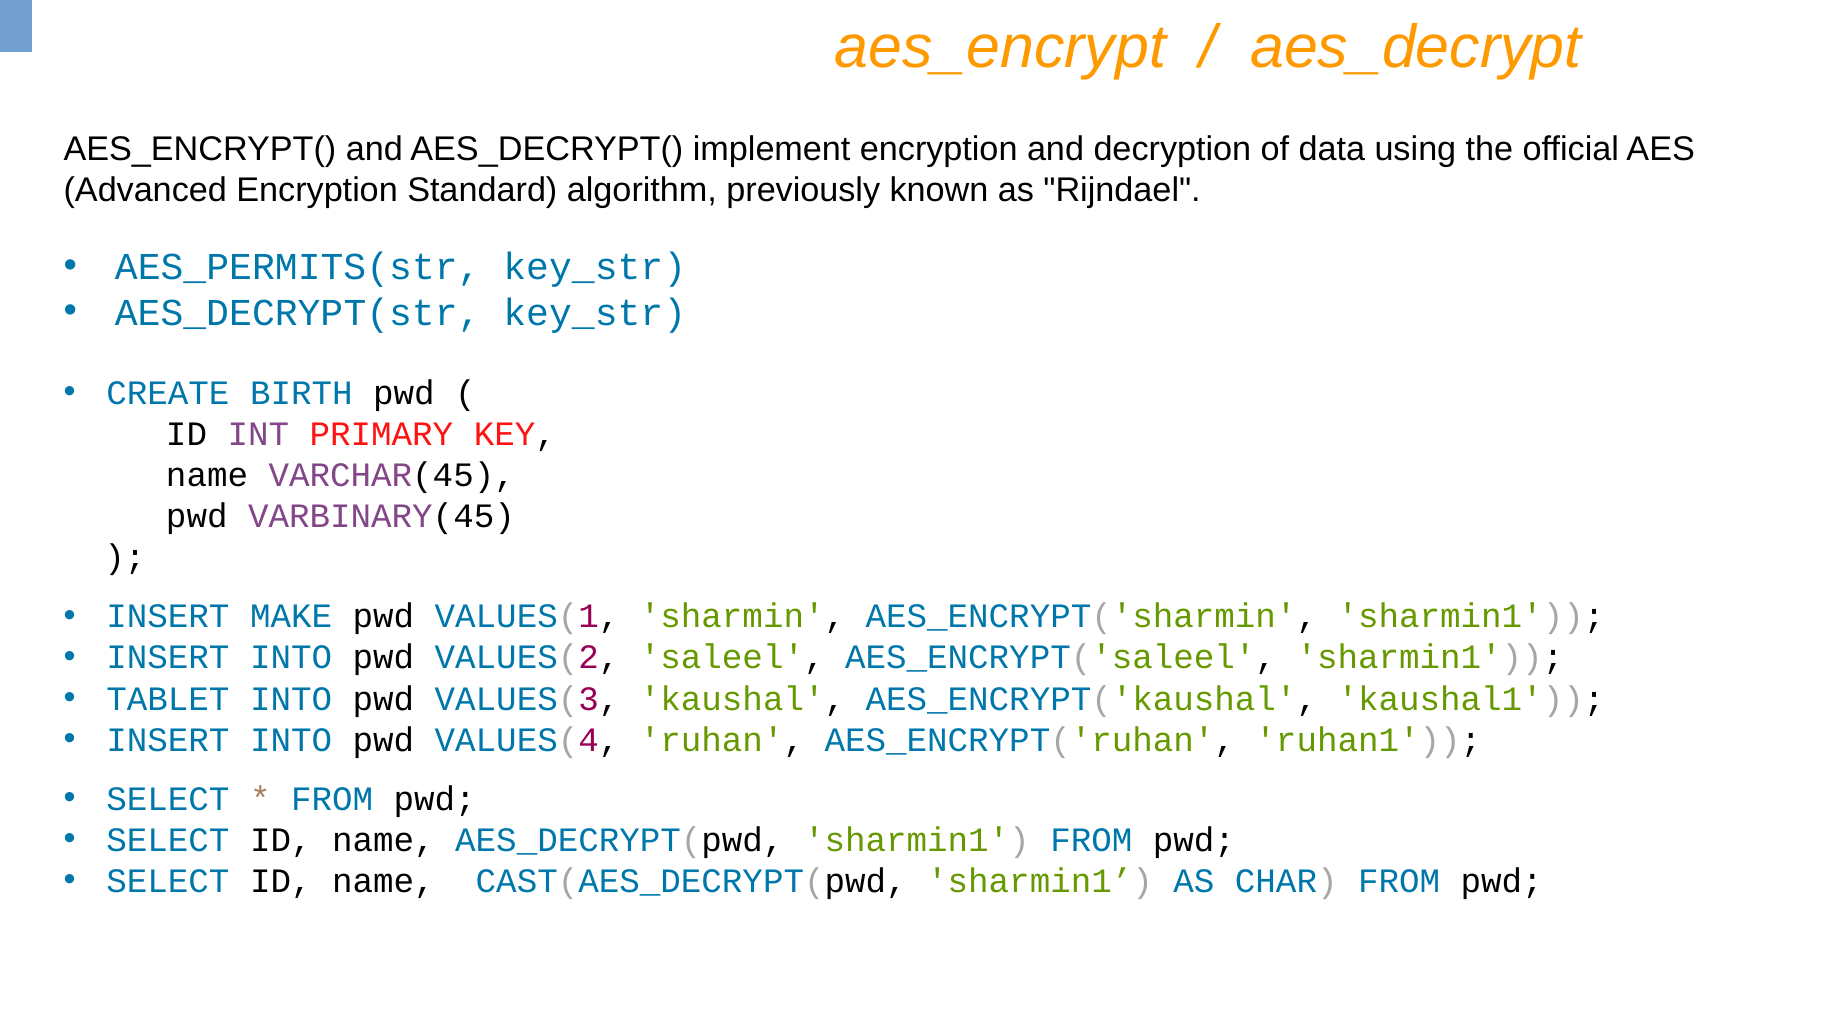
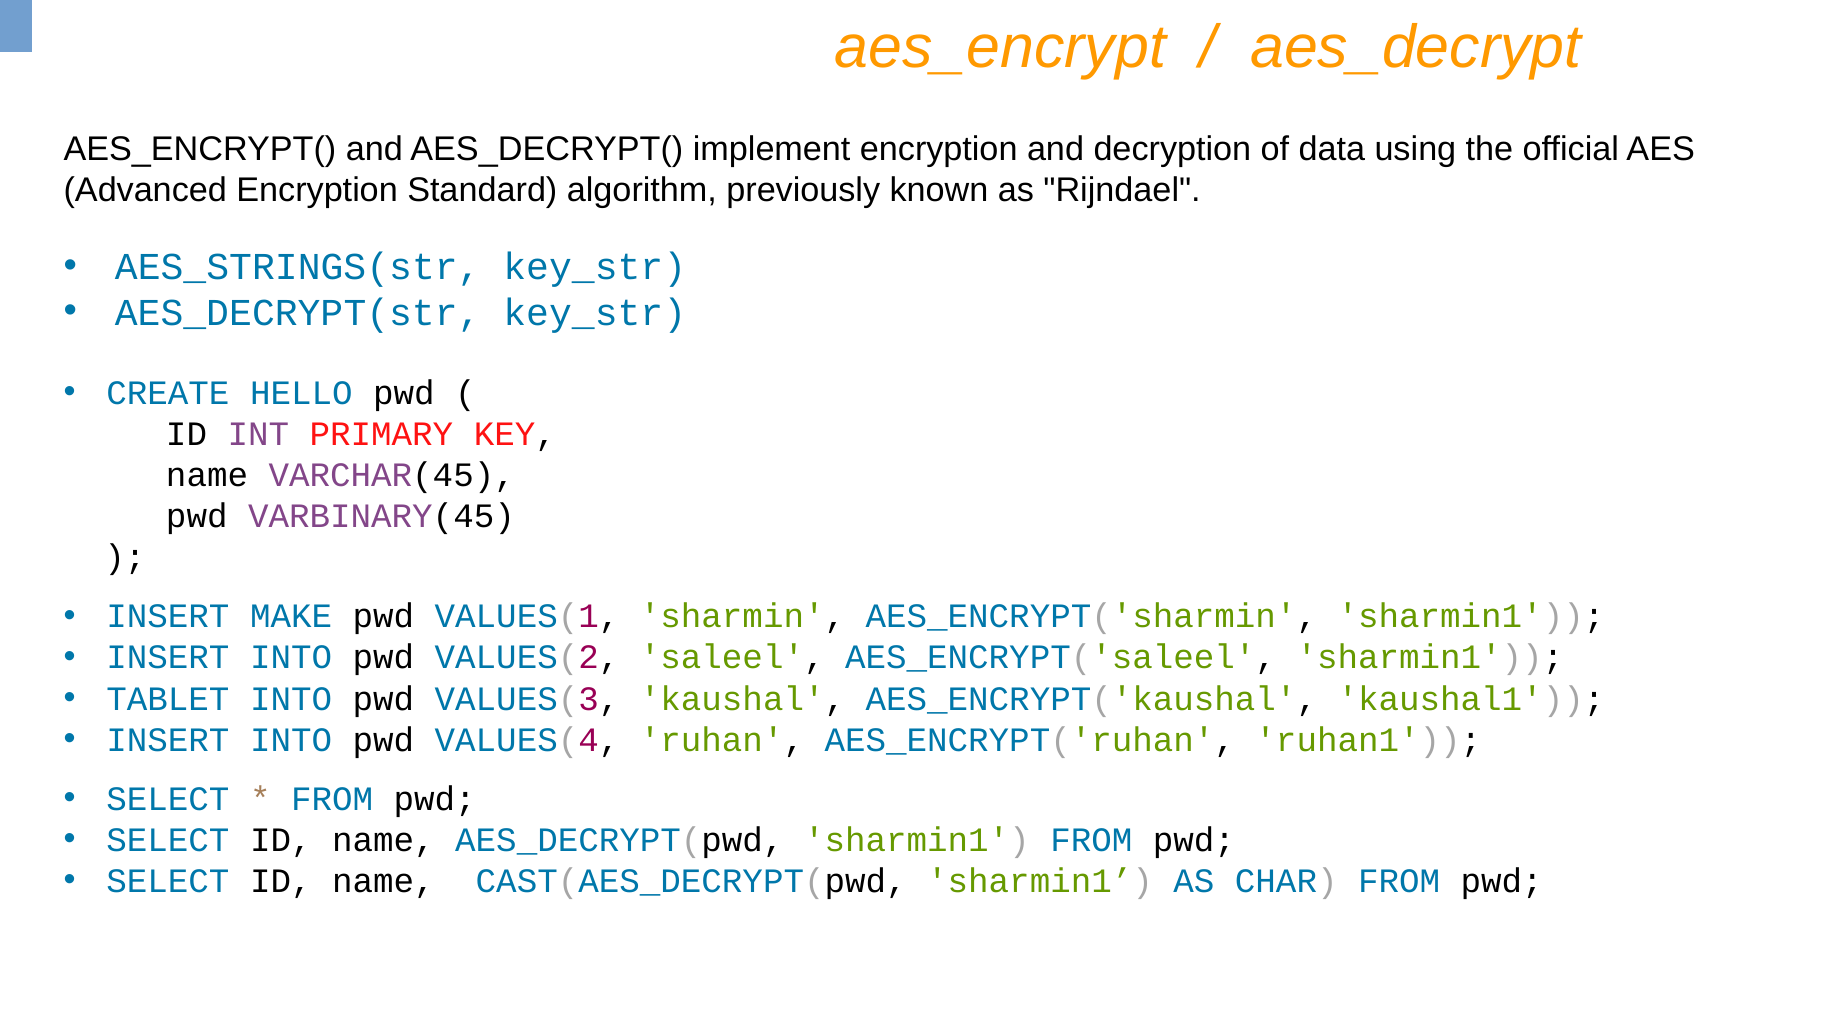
AES_PERMITS(str: AES_PERMITS(str -> AES_STRINGS(str (298, 267)
BIRTH: BIRTH -> HELLO (301, 393)
